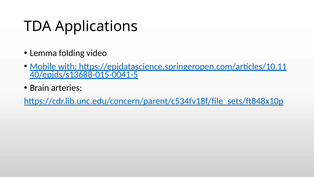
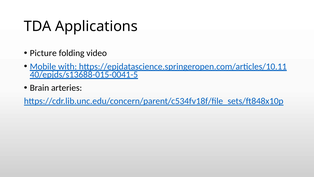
Lemma: Lemma -> Picture (43, 53)
